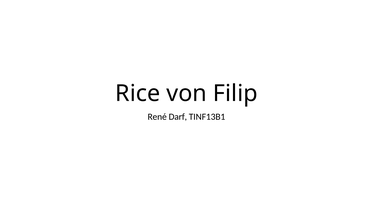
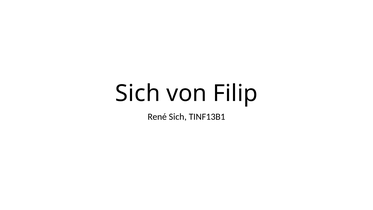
Rice: Rice -> Sich (138, 93)
René Darf: Darf -> Sich (178, 117)
